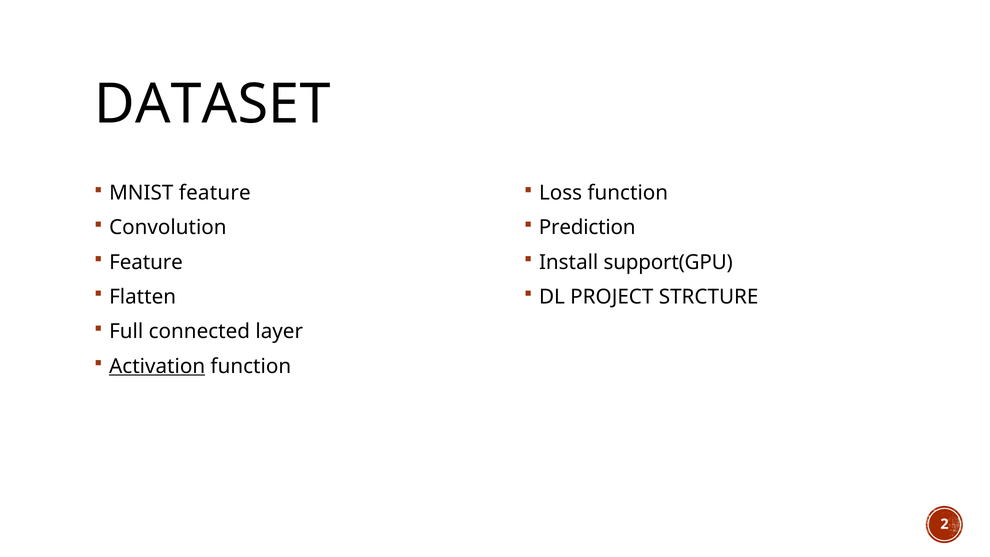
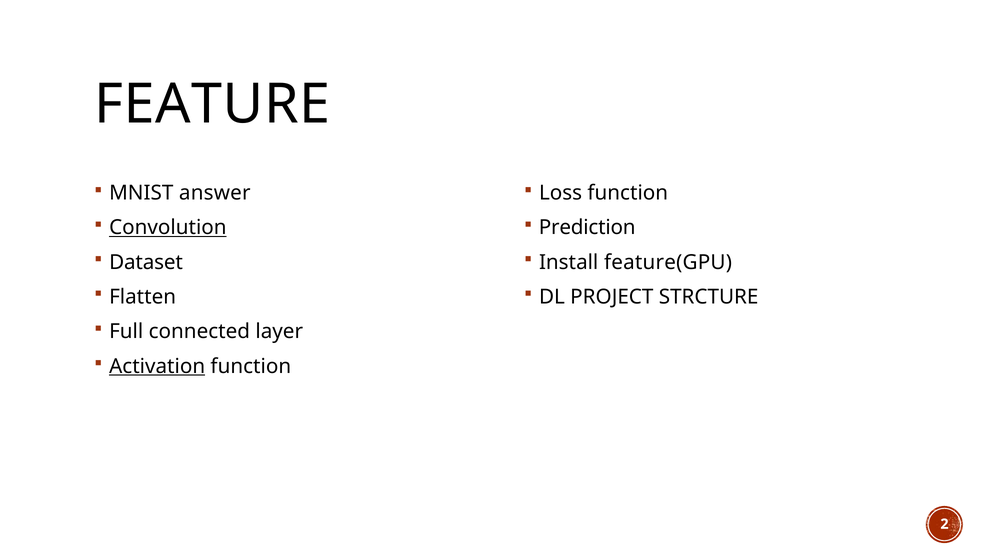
DATASET: DATASET -> FEATURE (212, 104)
MNIST feature: feature -> answer (215, 193)
Convolution underline: none -> present (168, 228)
Feature: Feature -> Dataset (146, 262)
support(GPU: support(GPU -> feature(GPU (668, 262)
